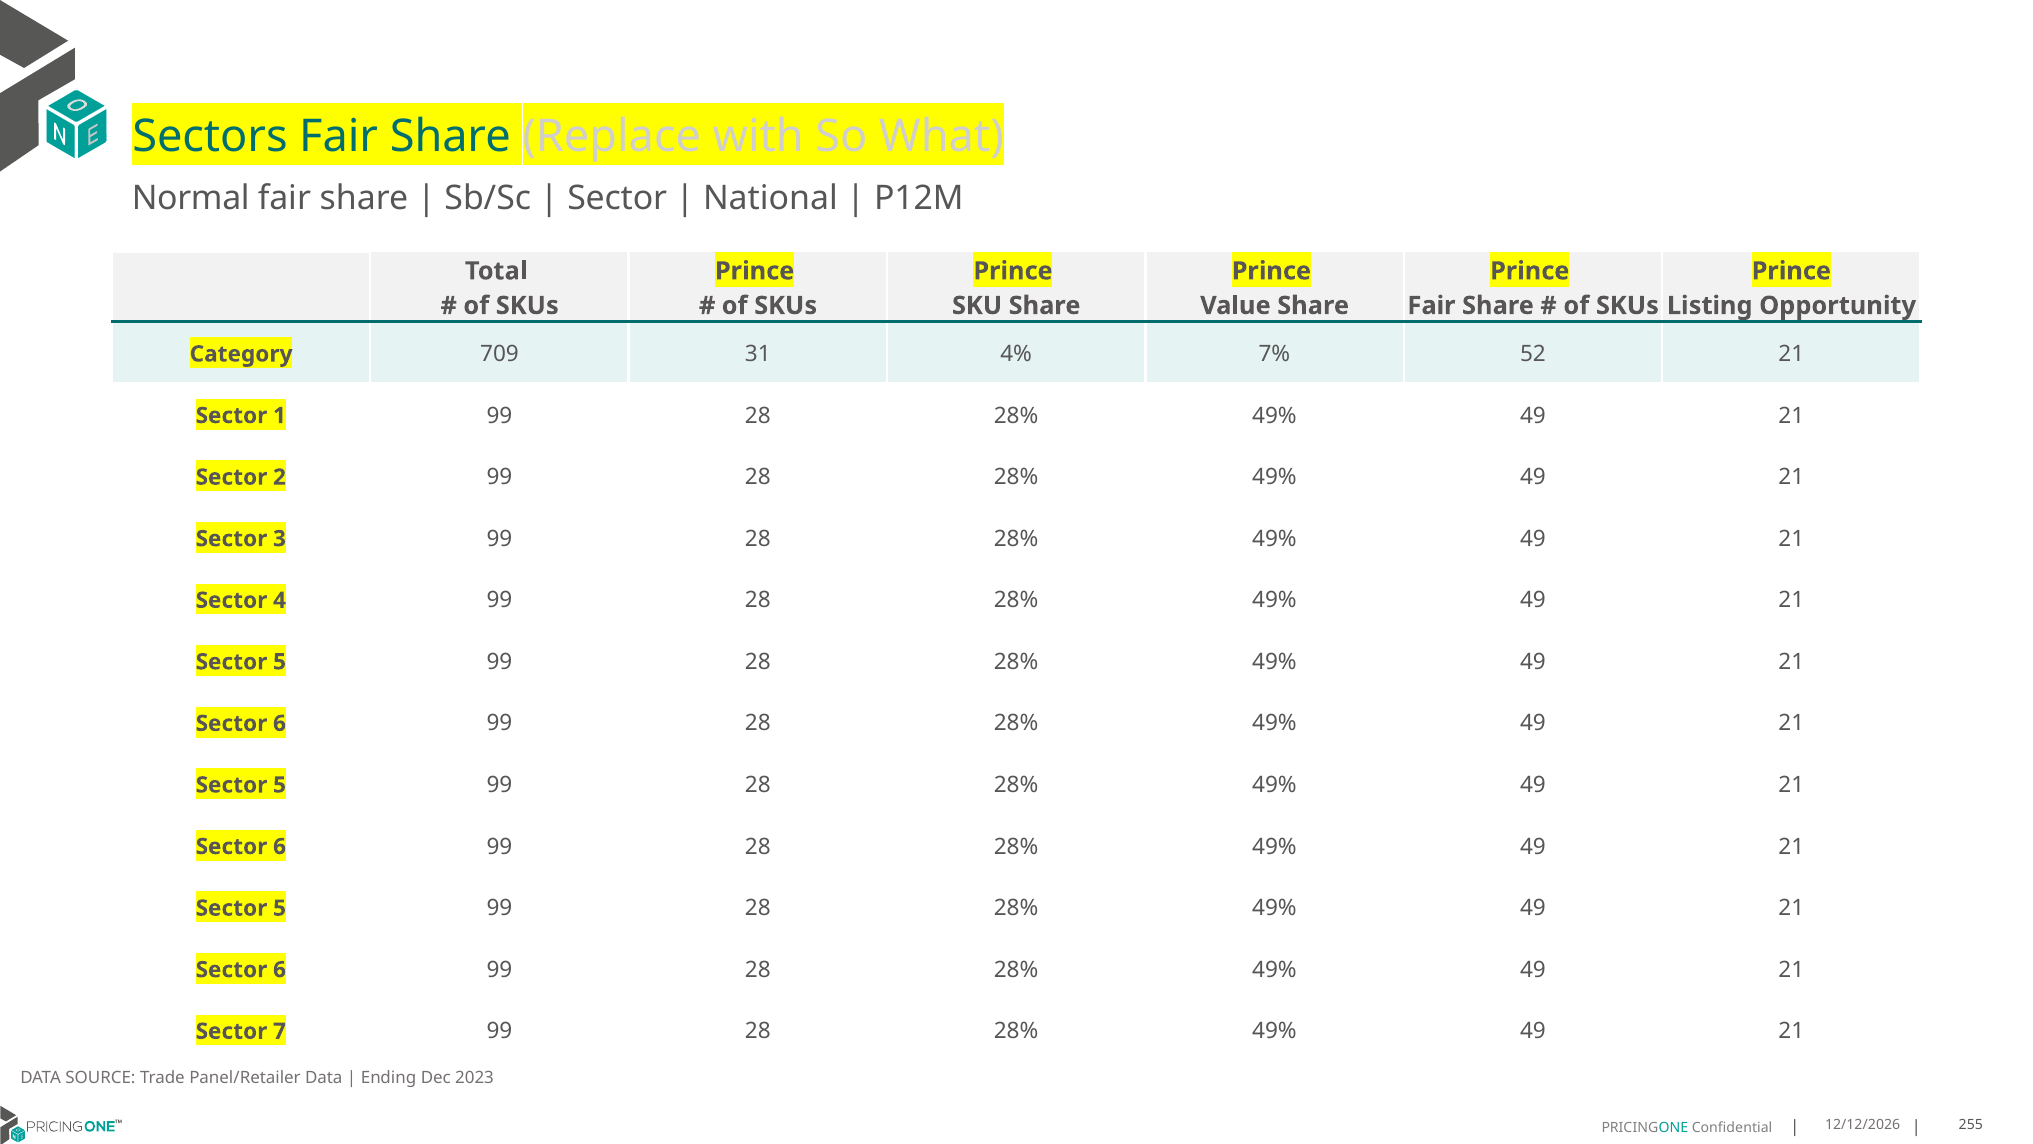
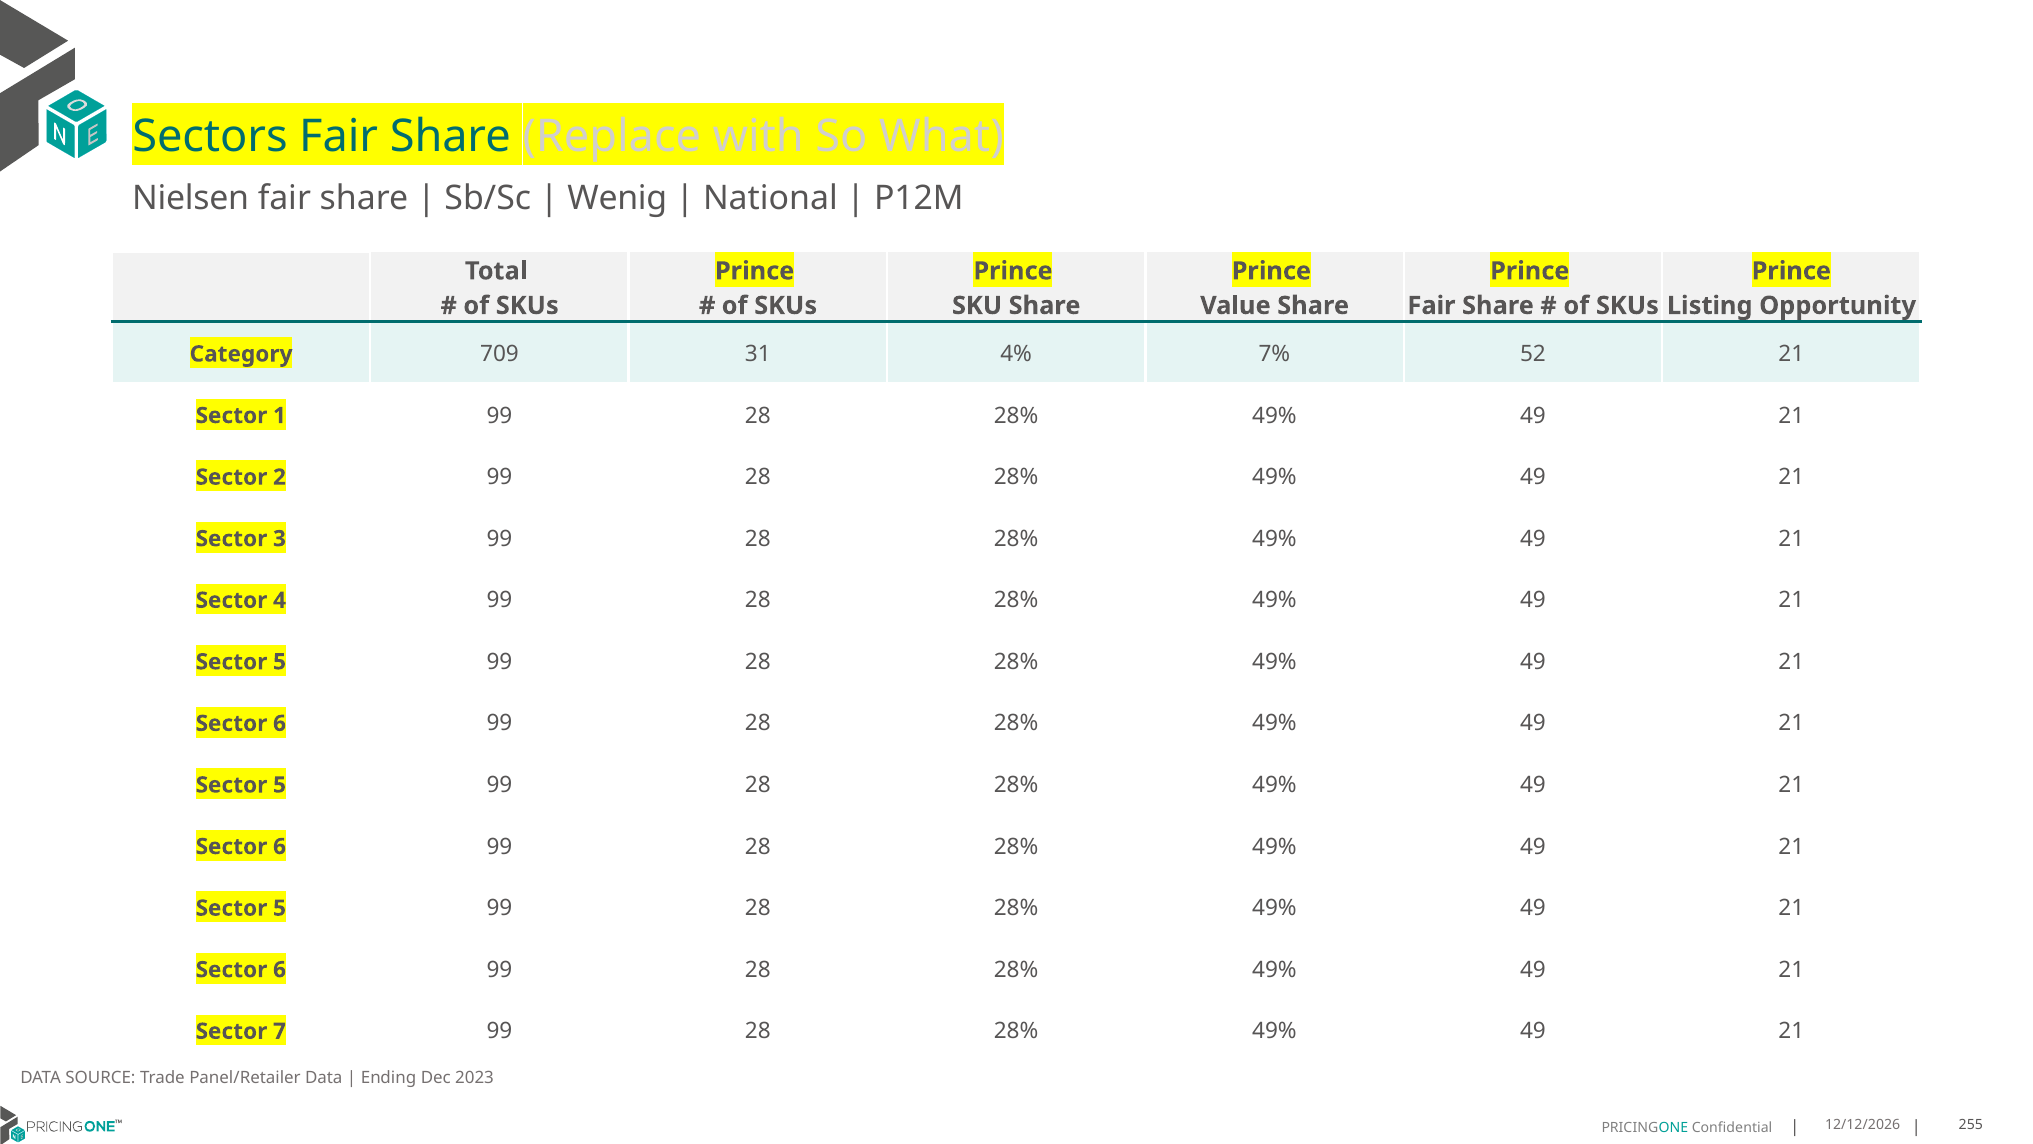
Normal: Normal -> Nielsen (191, 198)
Sector: Sector -> Wenig (617, 198)
